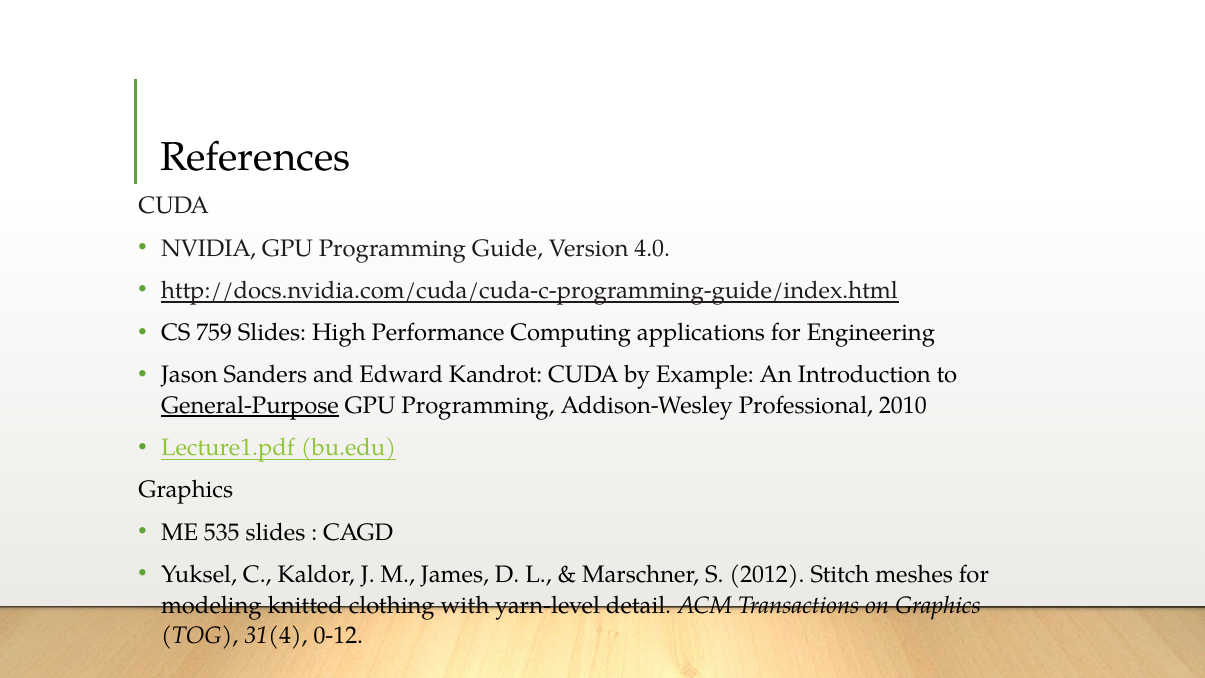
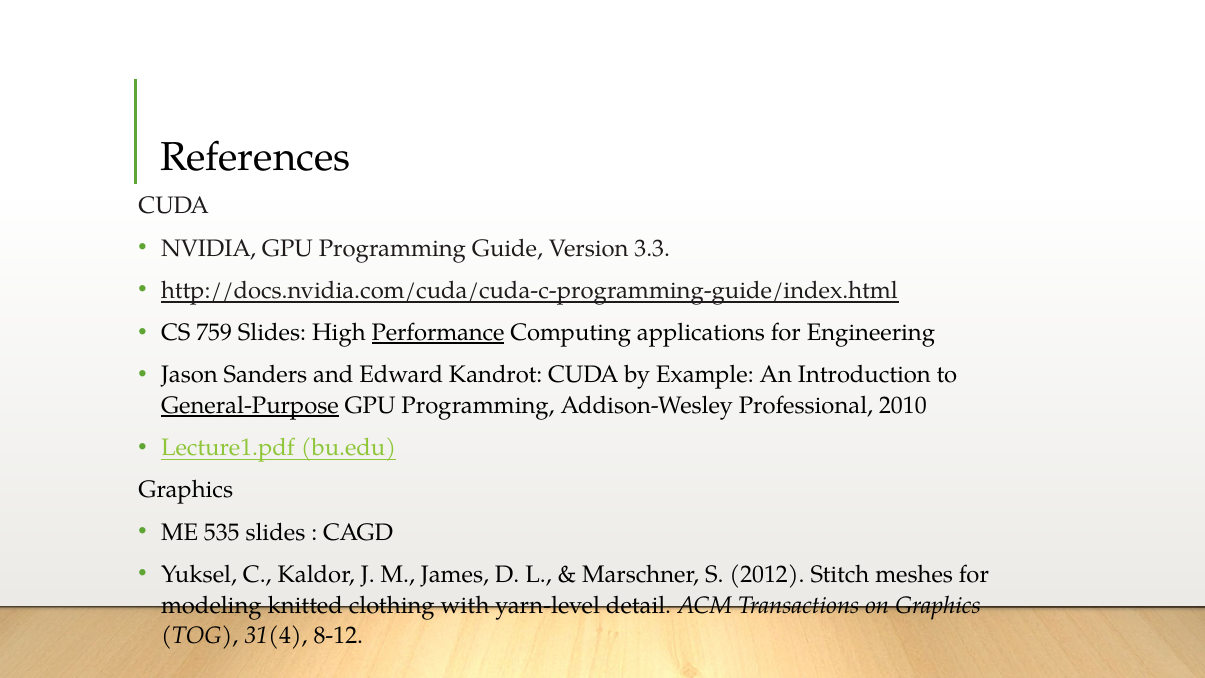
4.0: 4.0 -> 3.3 (652, 248)
Performance underline: none -> present (438, 332)
0-12: 0-12 -> 8-12 (338, 636)
